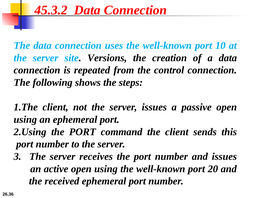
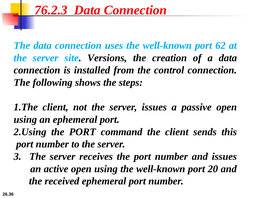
45.3.2: 45.3.2 -> 76.2.3 (51, 10)
10: 10 -> 62 (220, 46)
repeated: repeated -> installed (92, 70)
